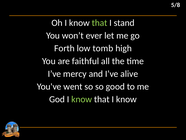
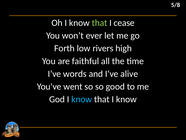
stand: stand -> cease (124, 23)
tomb: tomb -> rivers (103, 48)
mercy: mercy -> words (75, 74)
know colour: light green -> light blue (82, 99)
